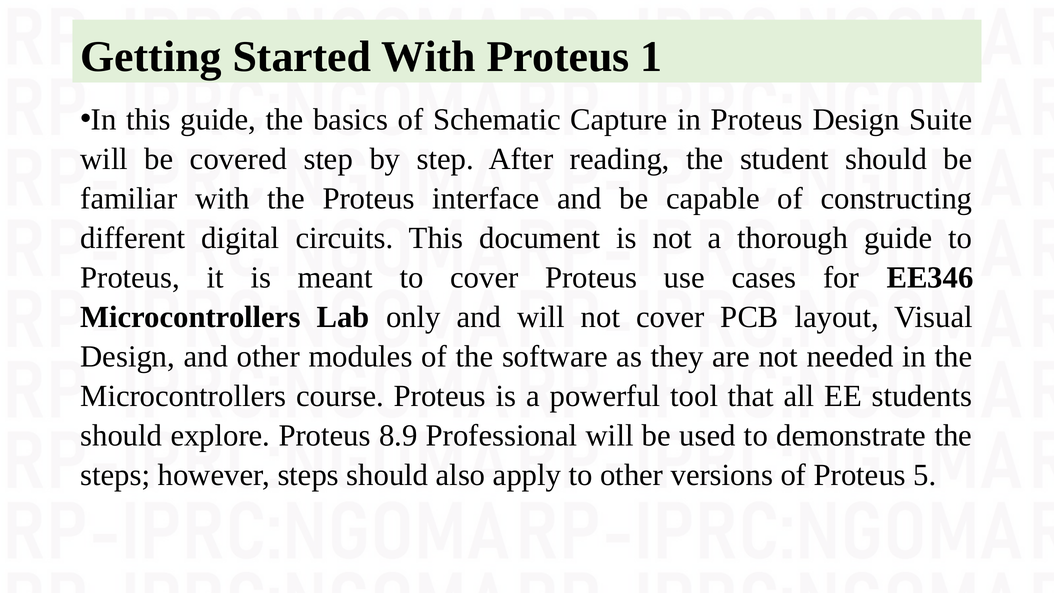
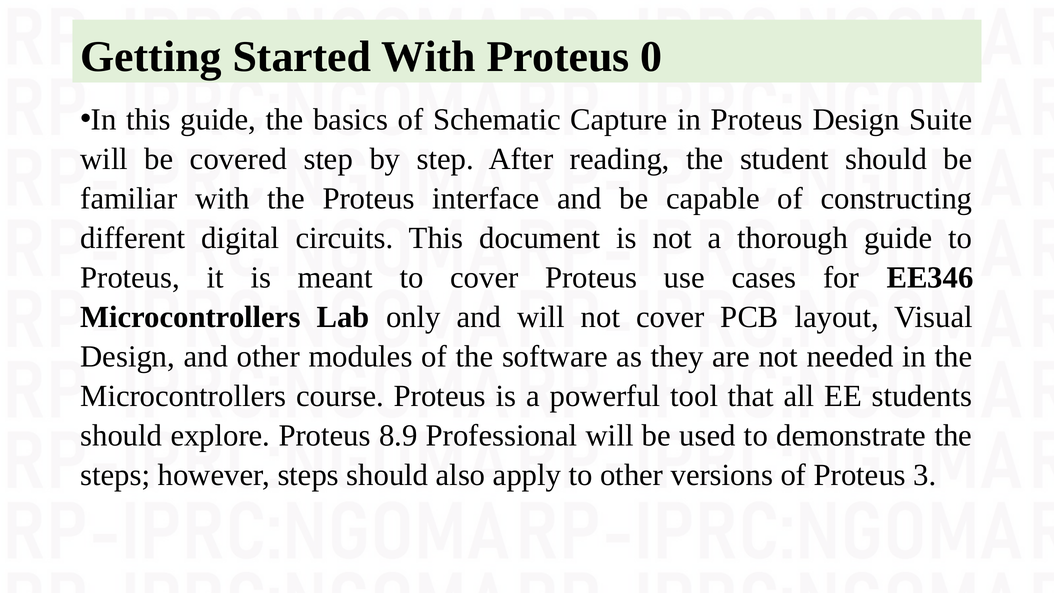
1: 1 -> 0 (651, 57)
5: 5 -> 3 (925, 475)
